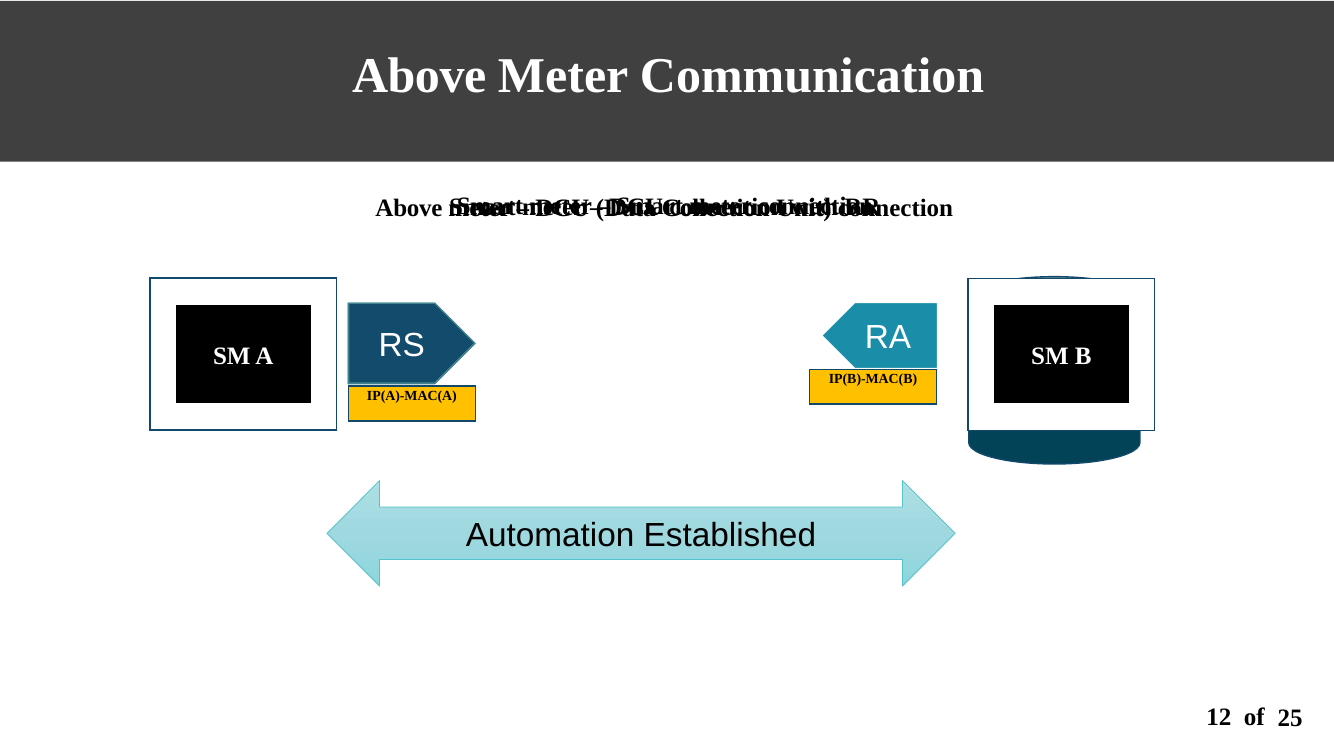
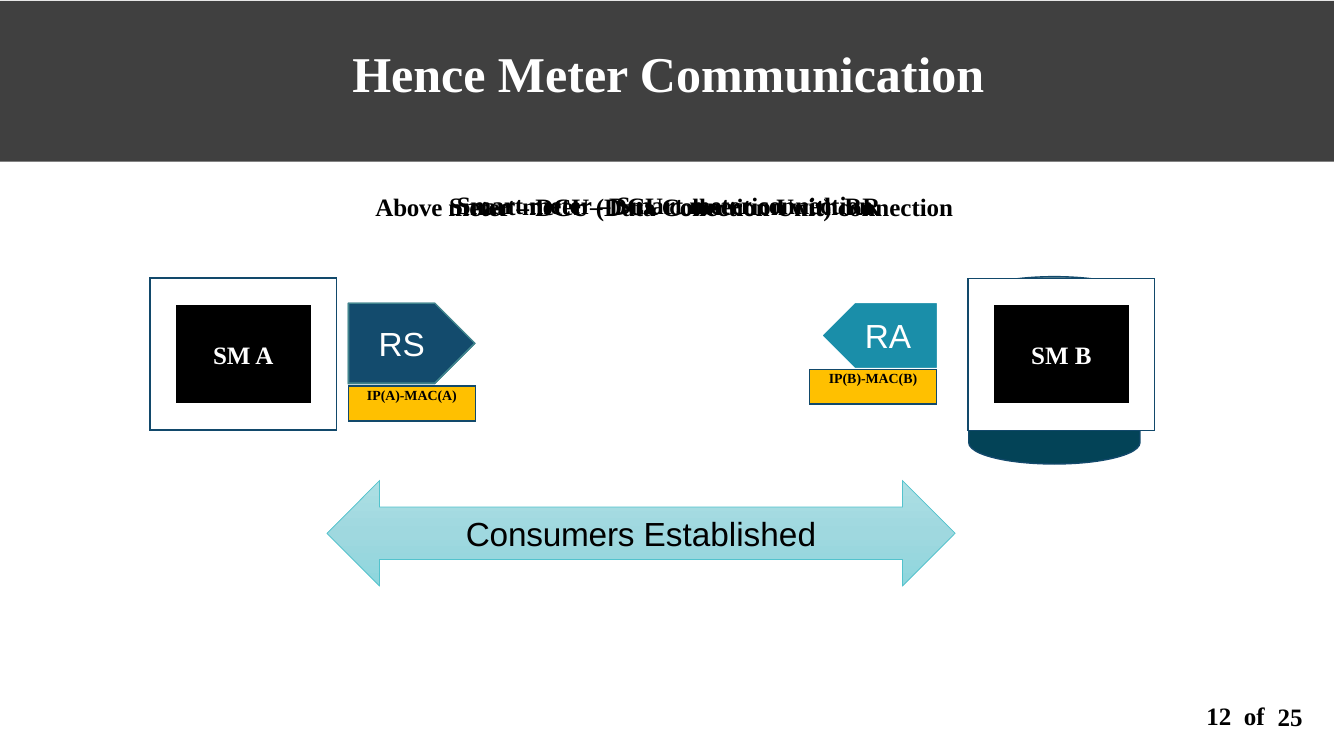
Above: Above -> Hence (419, 76)
Automation: Automation -> Consumers (550, 535)
